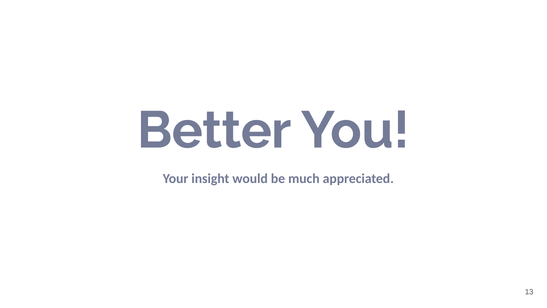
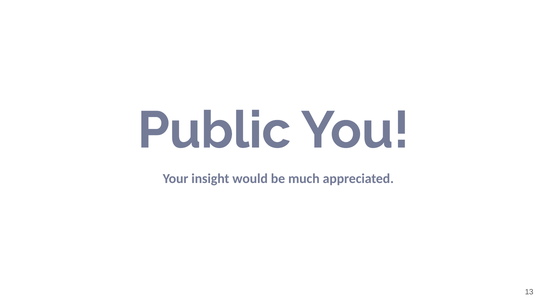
Better: Better -> Public (214, 130)
